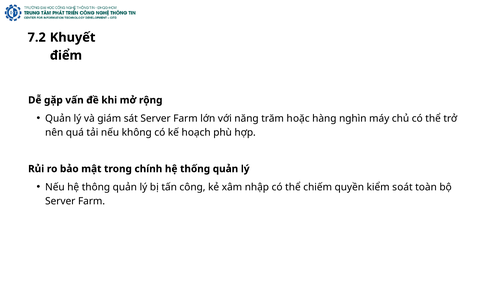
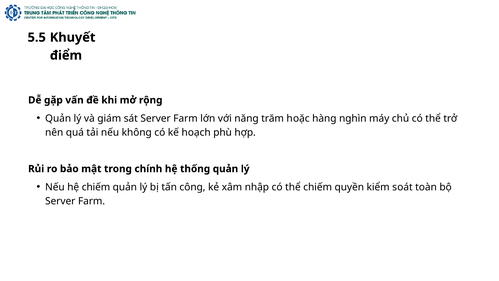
7.2: 7.2 -> 5.5 (37, 37)
hệ thông: thông -> chiếm (96, 187)
